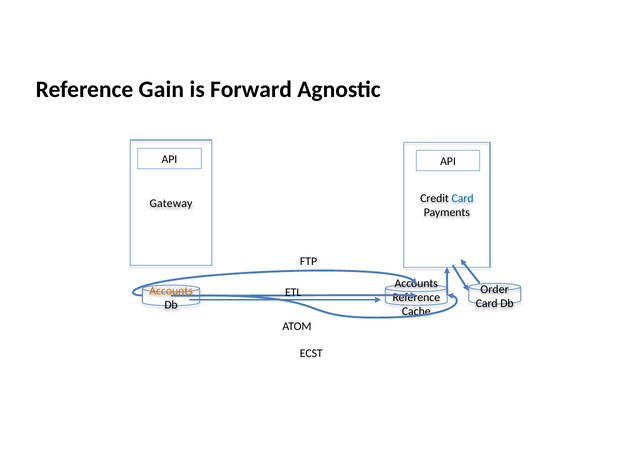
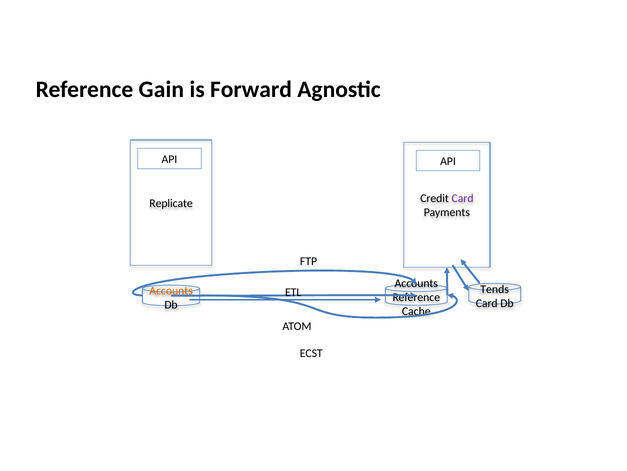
Gateway: Gateway -> Replicate (171, 203)
Card colour: blue -> purple (463, 198)
Order: Order -> Tends (495, 289)
